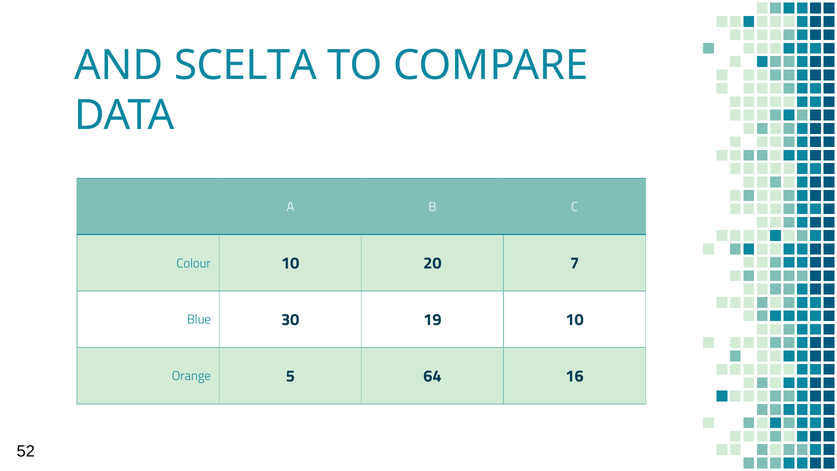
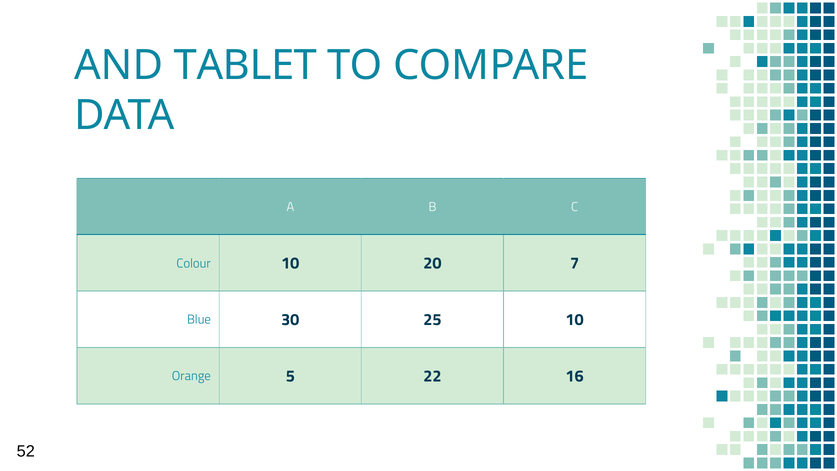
SCELTA: SCELTA -> TABLET (245, 65)
19: 19 -> 25 (432, 320)
64: 64 -> 22 (432, 376)
